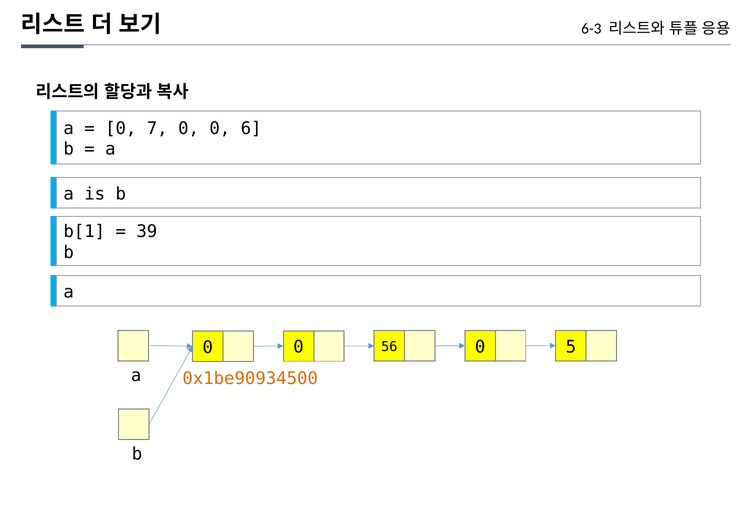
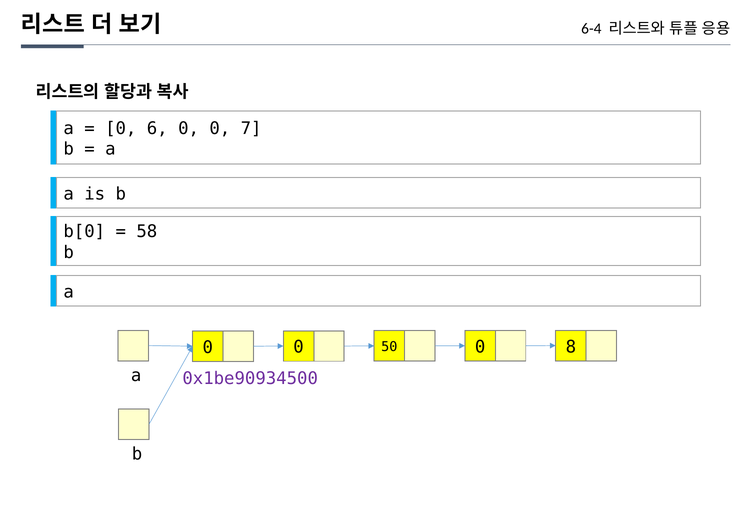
6-3: 6-3 -> 6-4 (591, 28)
7: 7 -> 6 (157, 128)
6: 6 -> 7 (251, 128)
b[1: b[1 -> b[0 (84, 232)
39: 39 -> 58 (147, 232)
56: 56 -> 50 (389, 347)
5: 5 -> 8 (571, 347)
0x1be90934500 colour: orange -> purple (250, 379)
